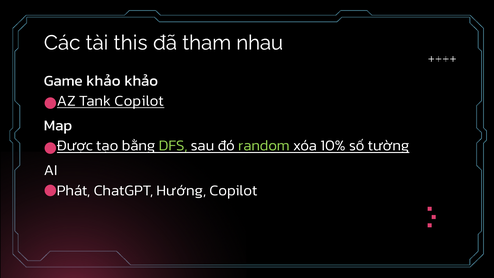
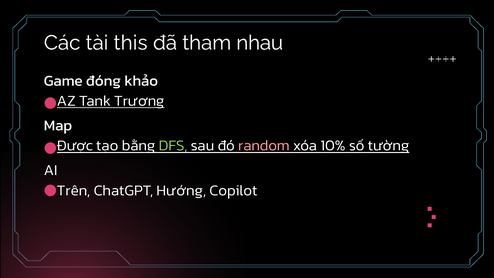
Game khảo: khảo -> đóng (103, 81)
Tank Copilot: Copilot -> Trương (139, 101)
random colour: light green -> pink (264, 146)
Phát: Phát -> Trên (74, 190)
